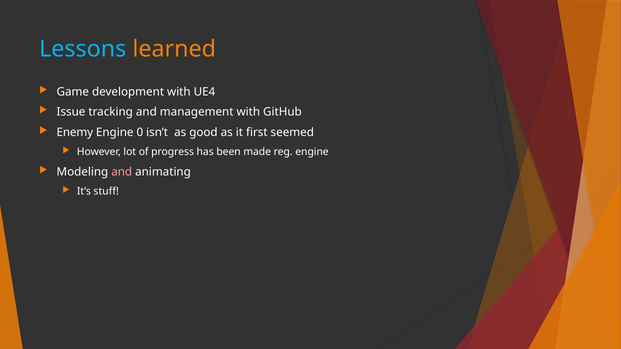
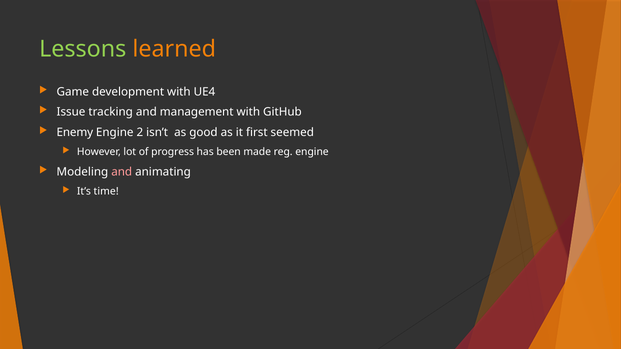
Lessons colour: light blue -> light green (83, 49)
0: 0 -> 2 (140, 133)
stuff: stuff -> time (106, 192)
